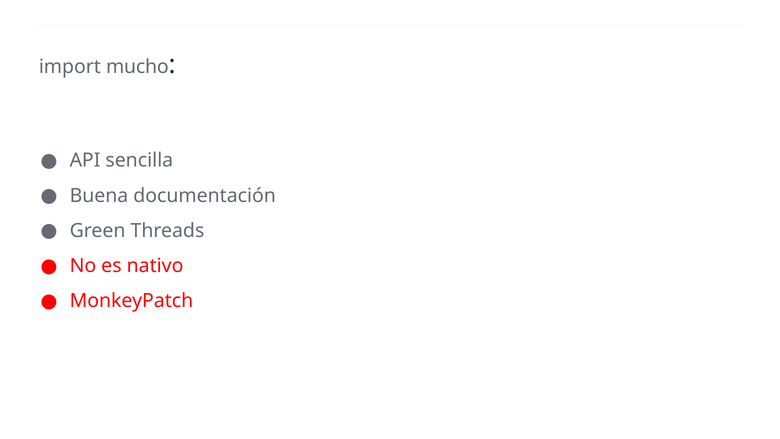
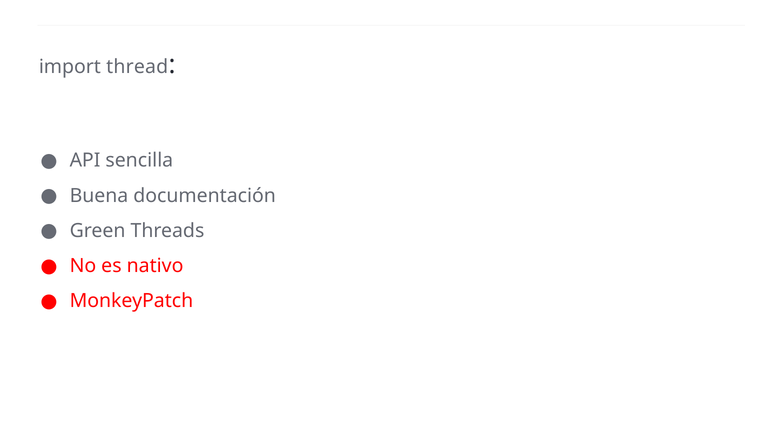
mucho: mucho -> thread (137, 67)
